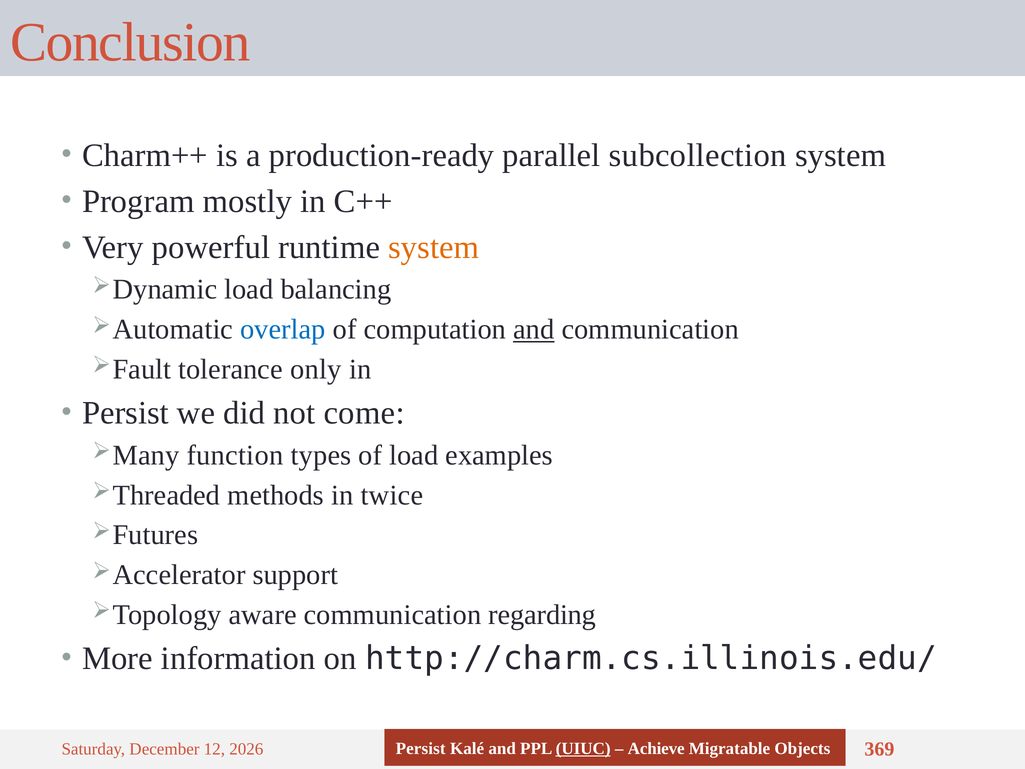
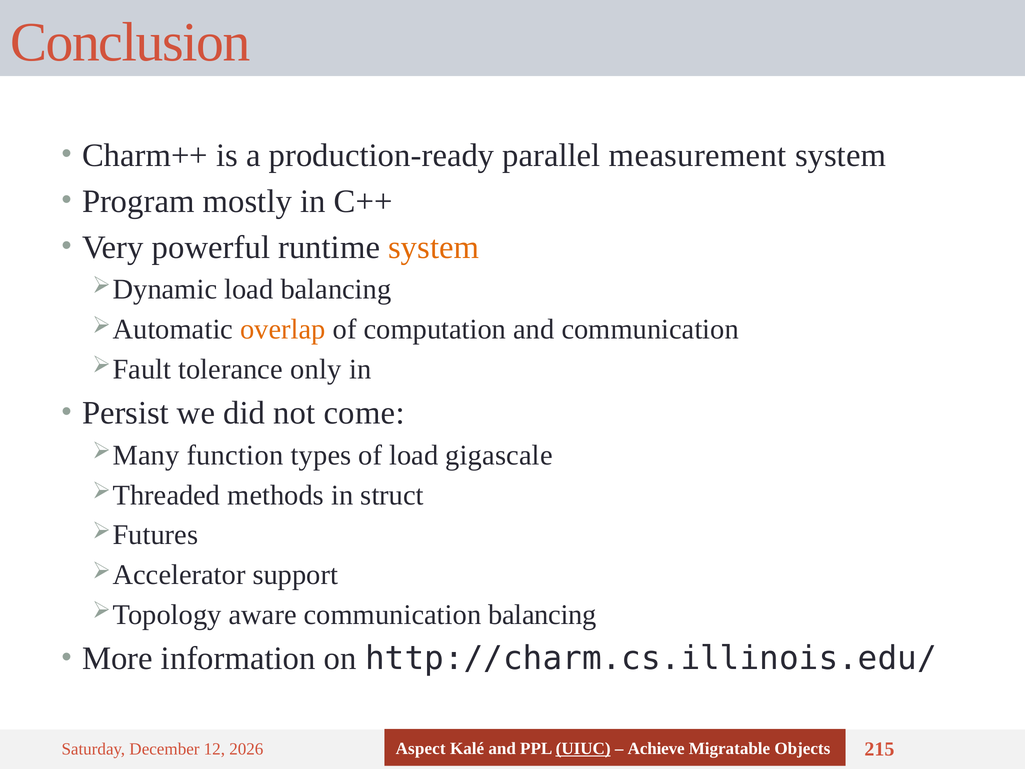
subcollection: subcollection -> measurement (698, 155)
overlap colour: blue -> orange (283, 329)
and underline: present -> none (534, 329)
examples: examples -> gigascale (499, 455)
twice: twice -> struct (392, 495)
communication regarding: regarding -> balancing (542, 615)
Persist: Persist -> Aspect (421, 748)
369: 369 -> 215 (879, 749)
